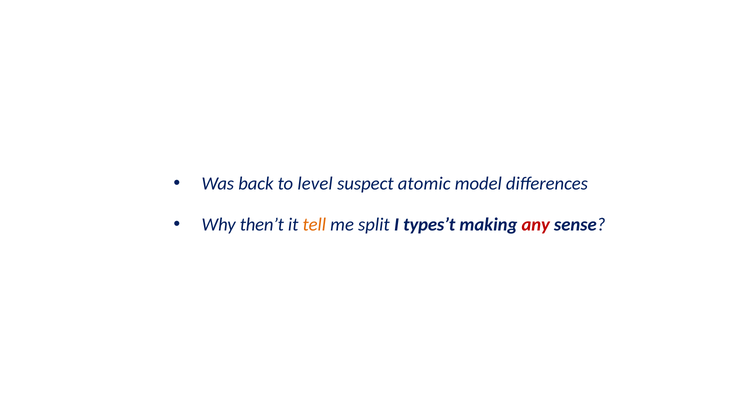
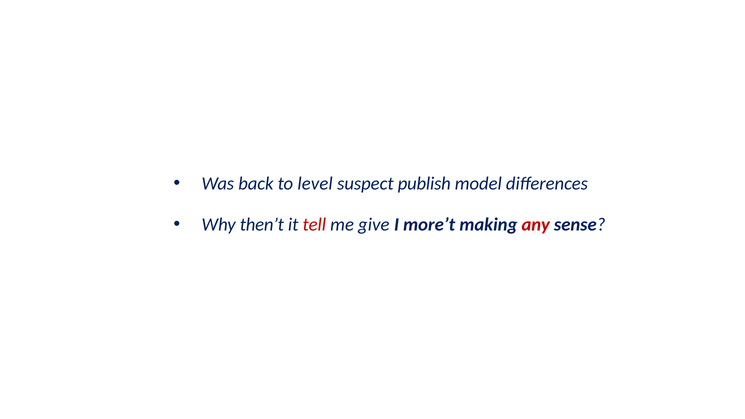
atomic: atomic -> publish (424, 184)
tell colour: orange -> red (314, 225)
split: split -> give (374, 225)
types’t: types’t -> more’t (429, 225)
